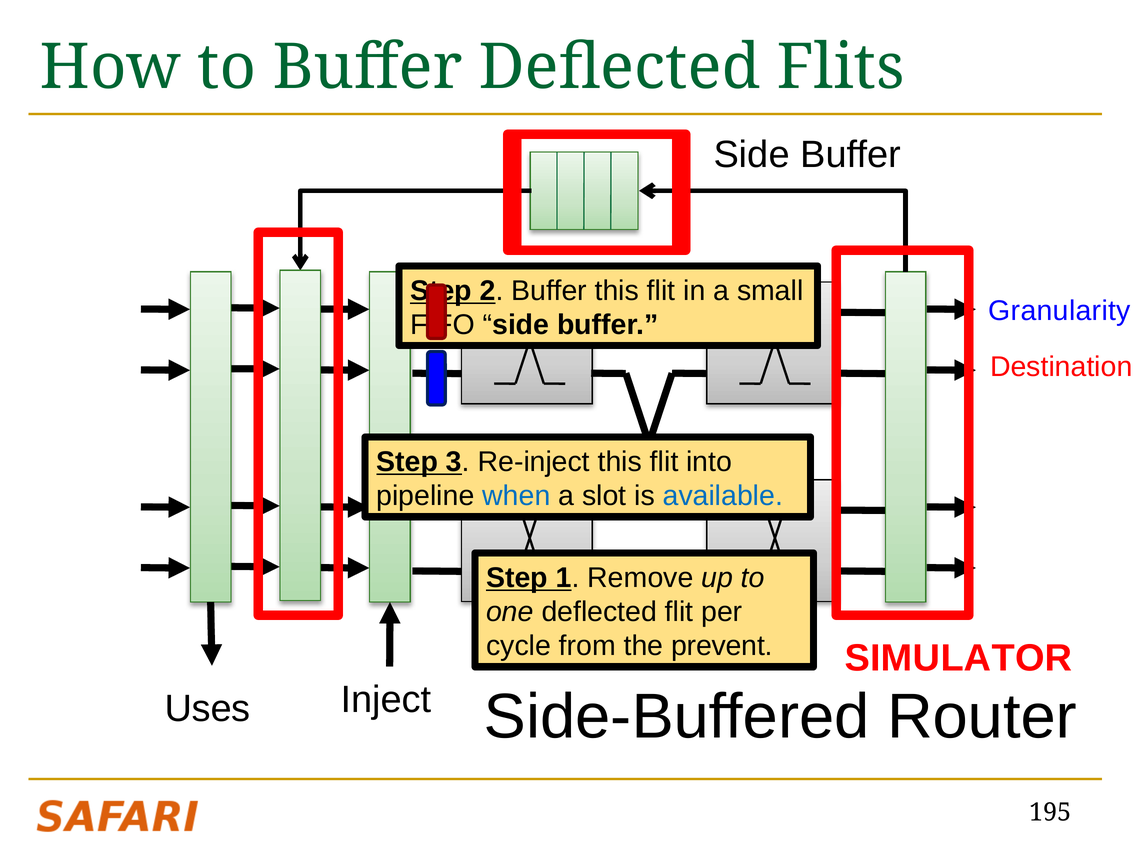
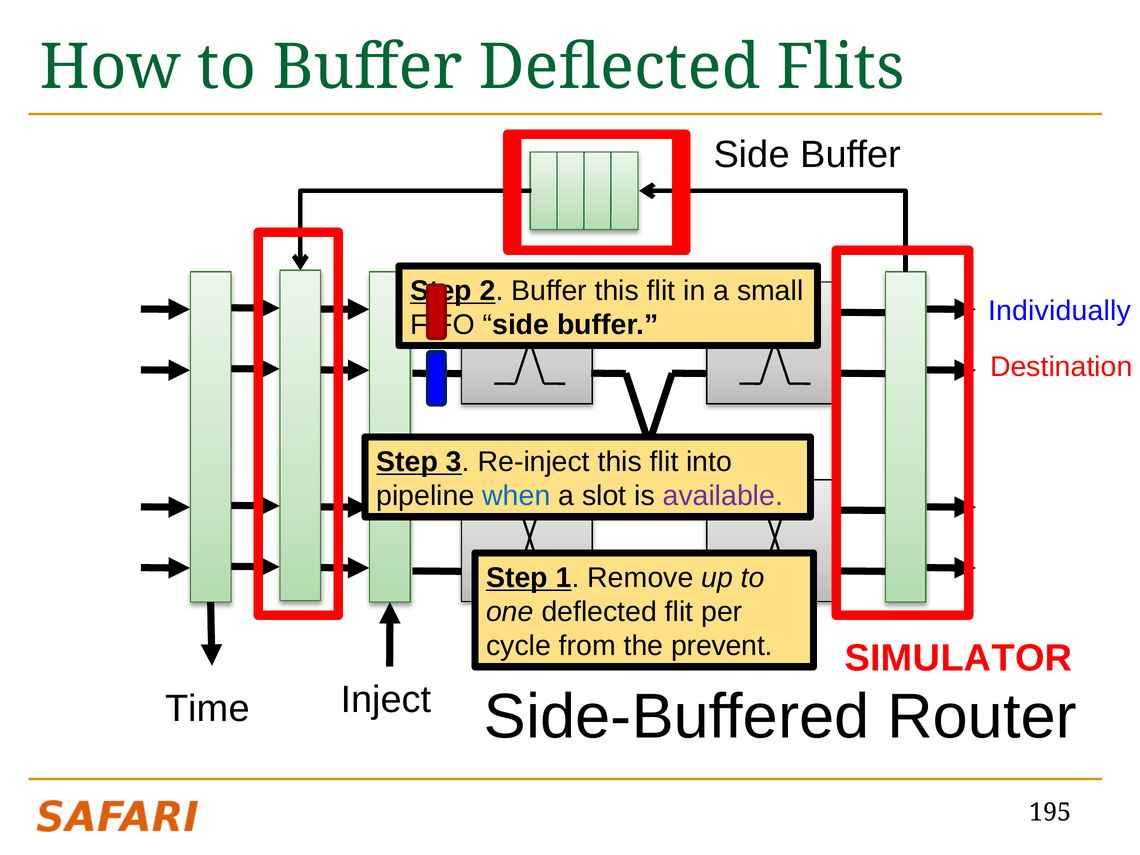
Granularity: Granularity -> Individually (1060, 311)
available colour: blue -> purple (723, 496)
Uses: Uses -> Time (207, 709)
